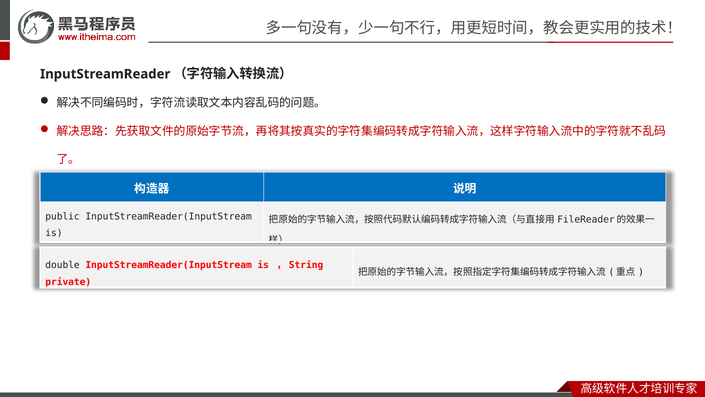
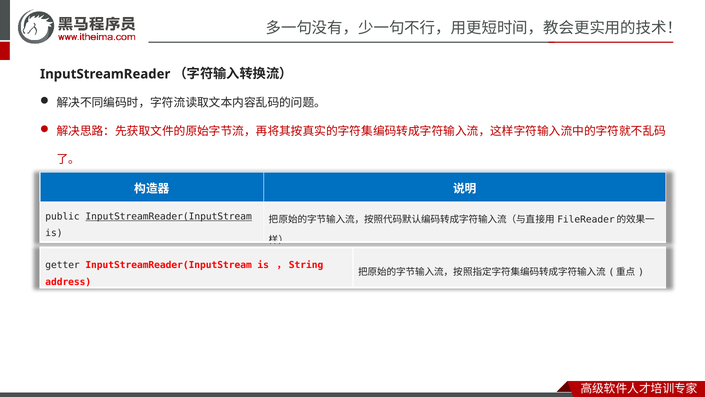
InputStreamReader(InputStream underline: none -> present (169, 217)
double: double -> getter (63, 265)
private: private -> address (68, 282)
